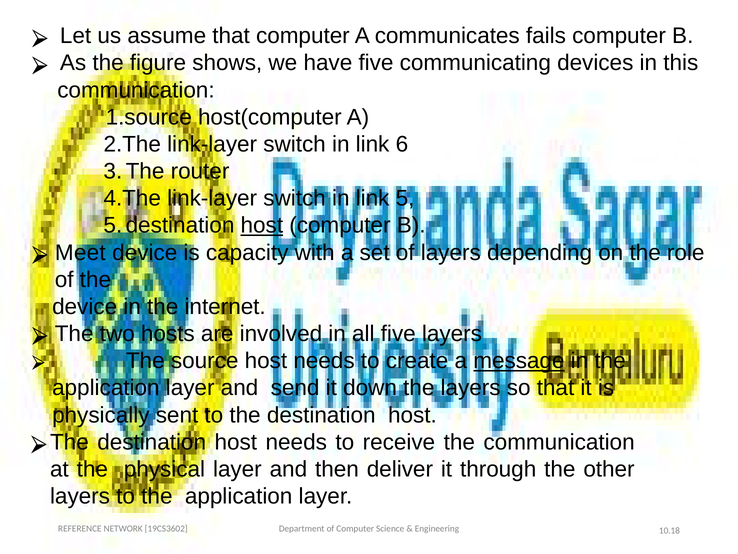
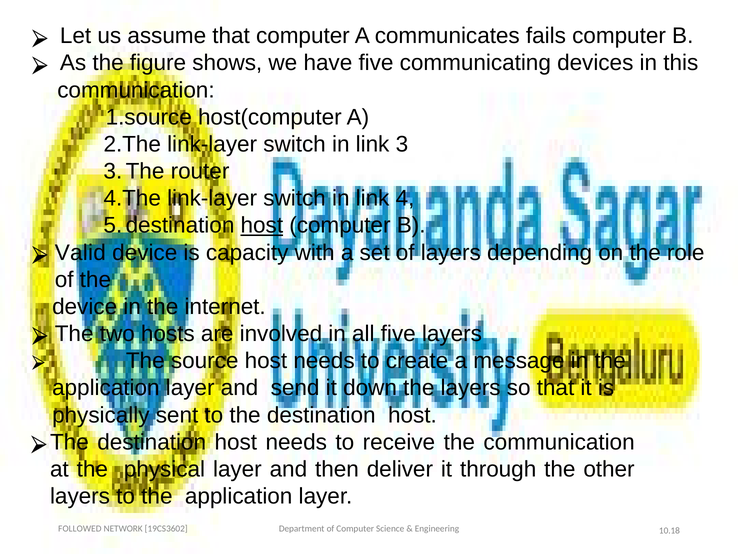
6: 6 -> 3 (402, 144)
5: 5 -> 4 (405, 198)
Meet: Meet -> Valid (80, 252)
message underline: present -> none (519, 361)
REFERENCE: REFERENCE -> FOLLOWED (80, 528)
